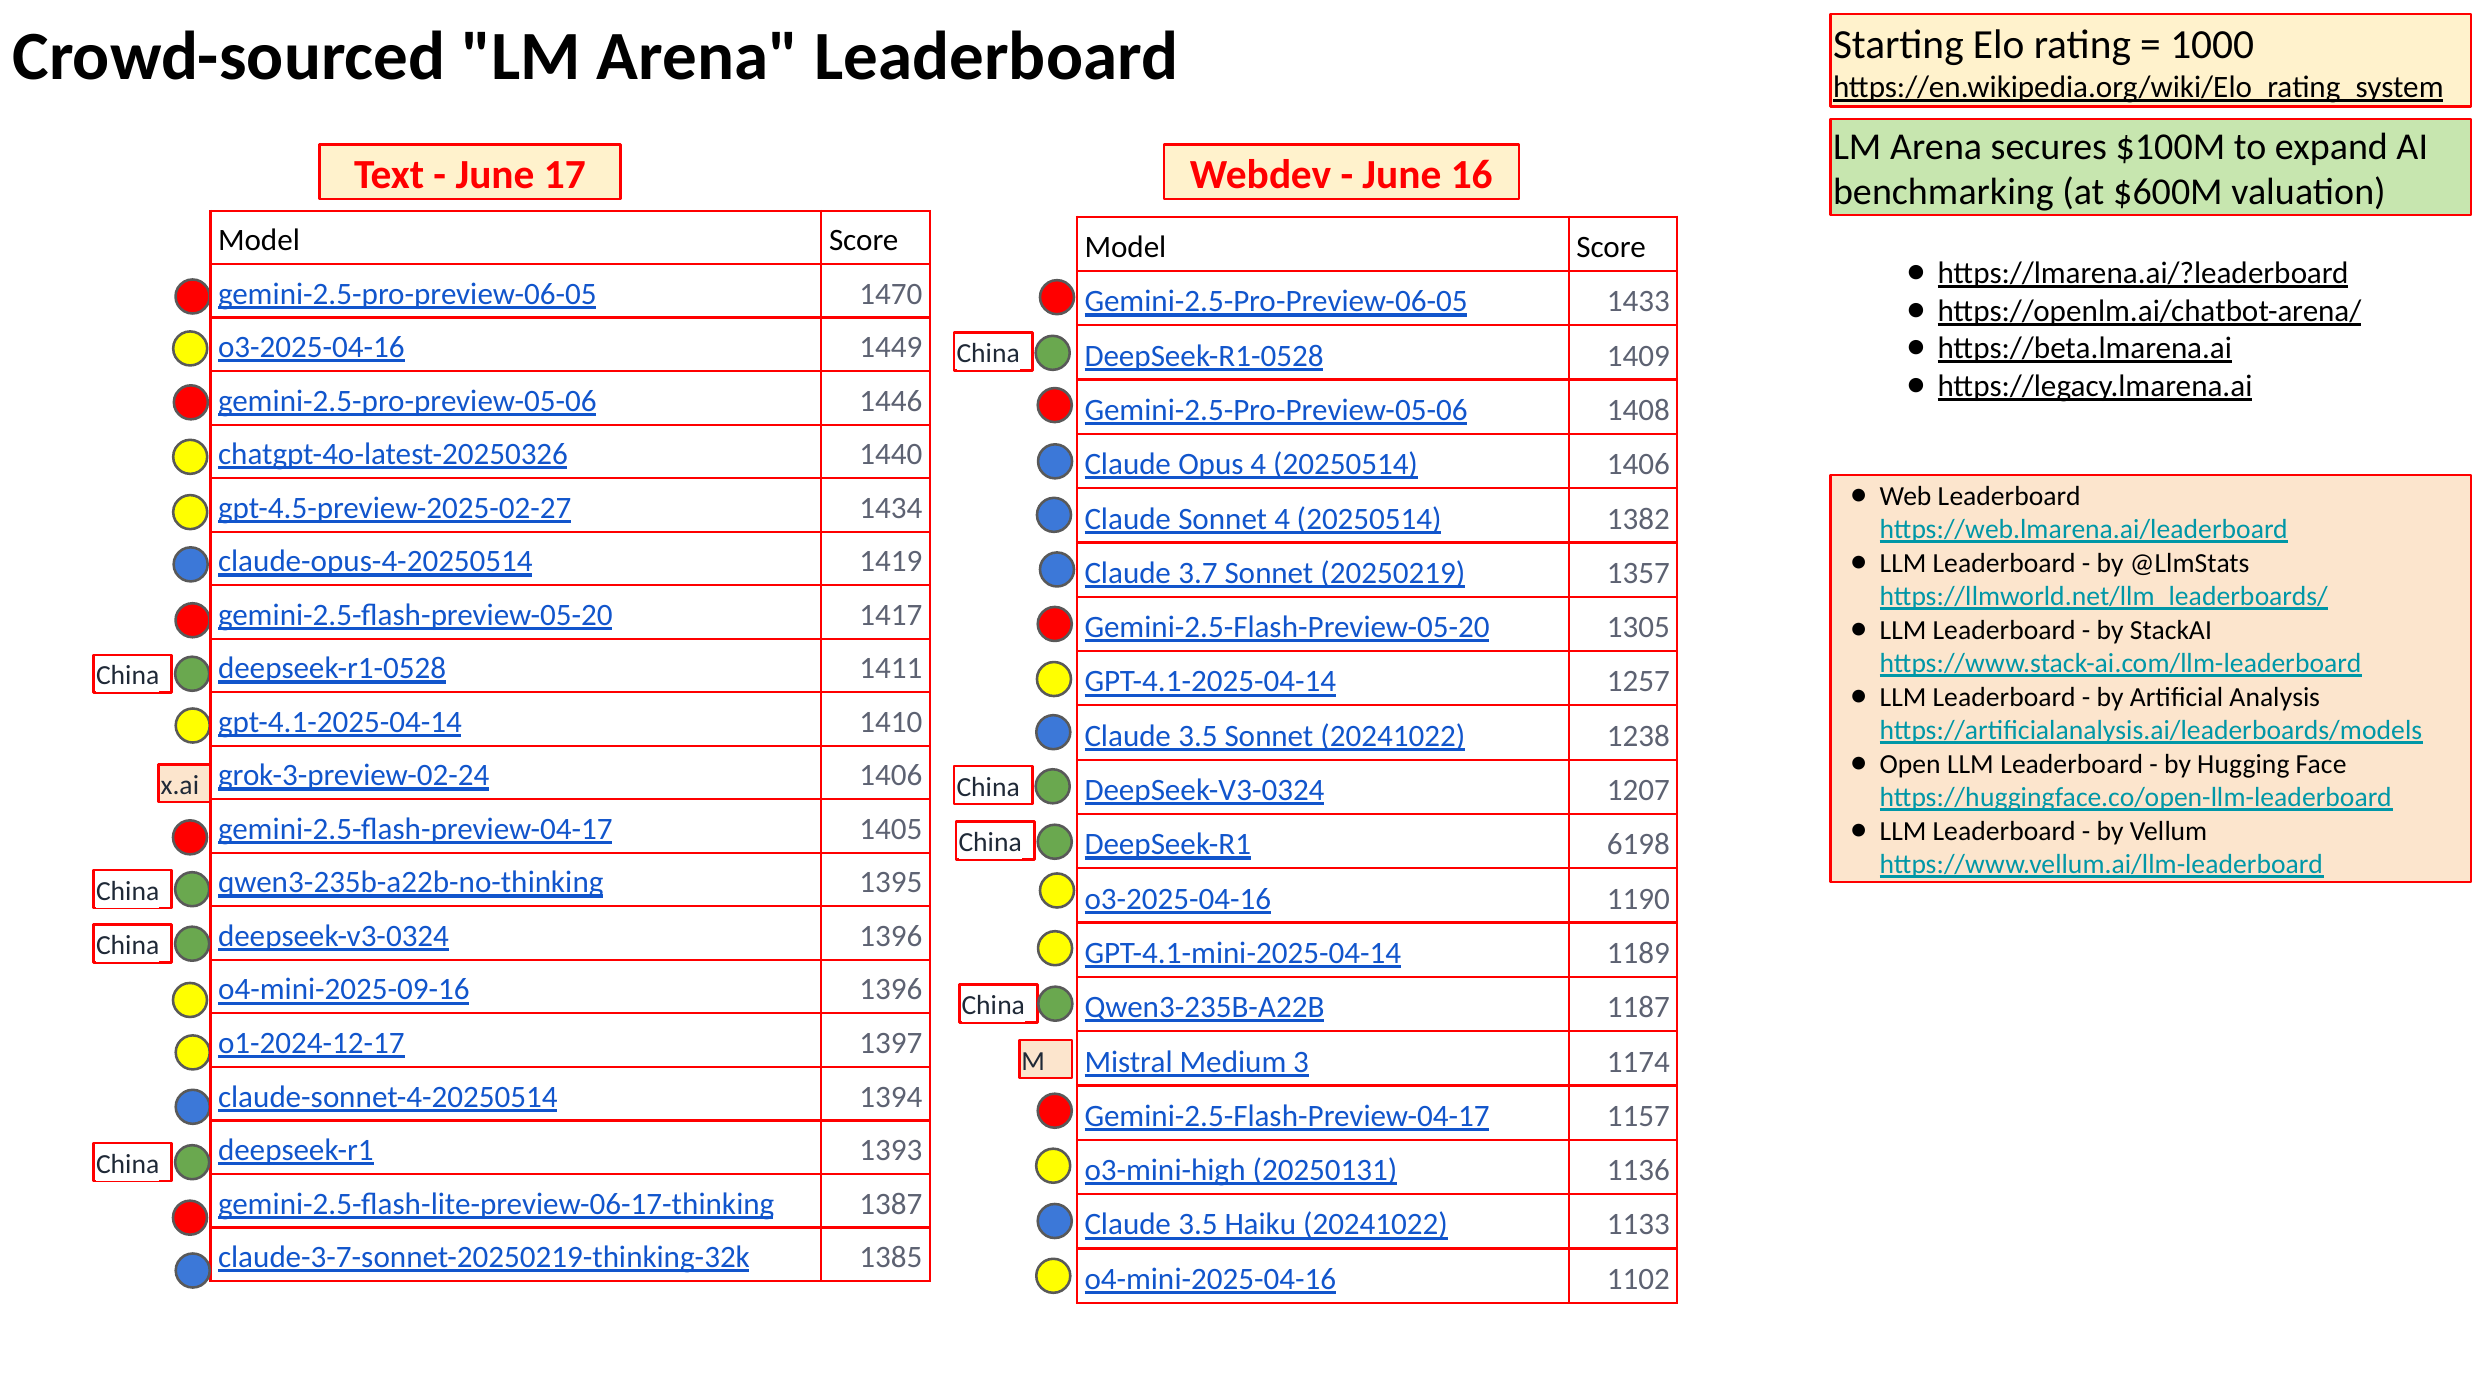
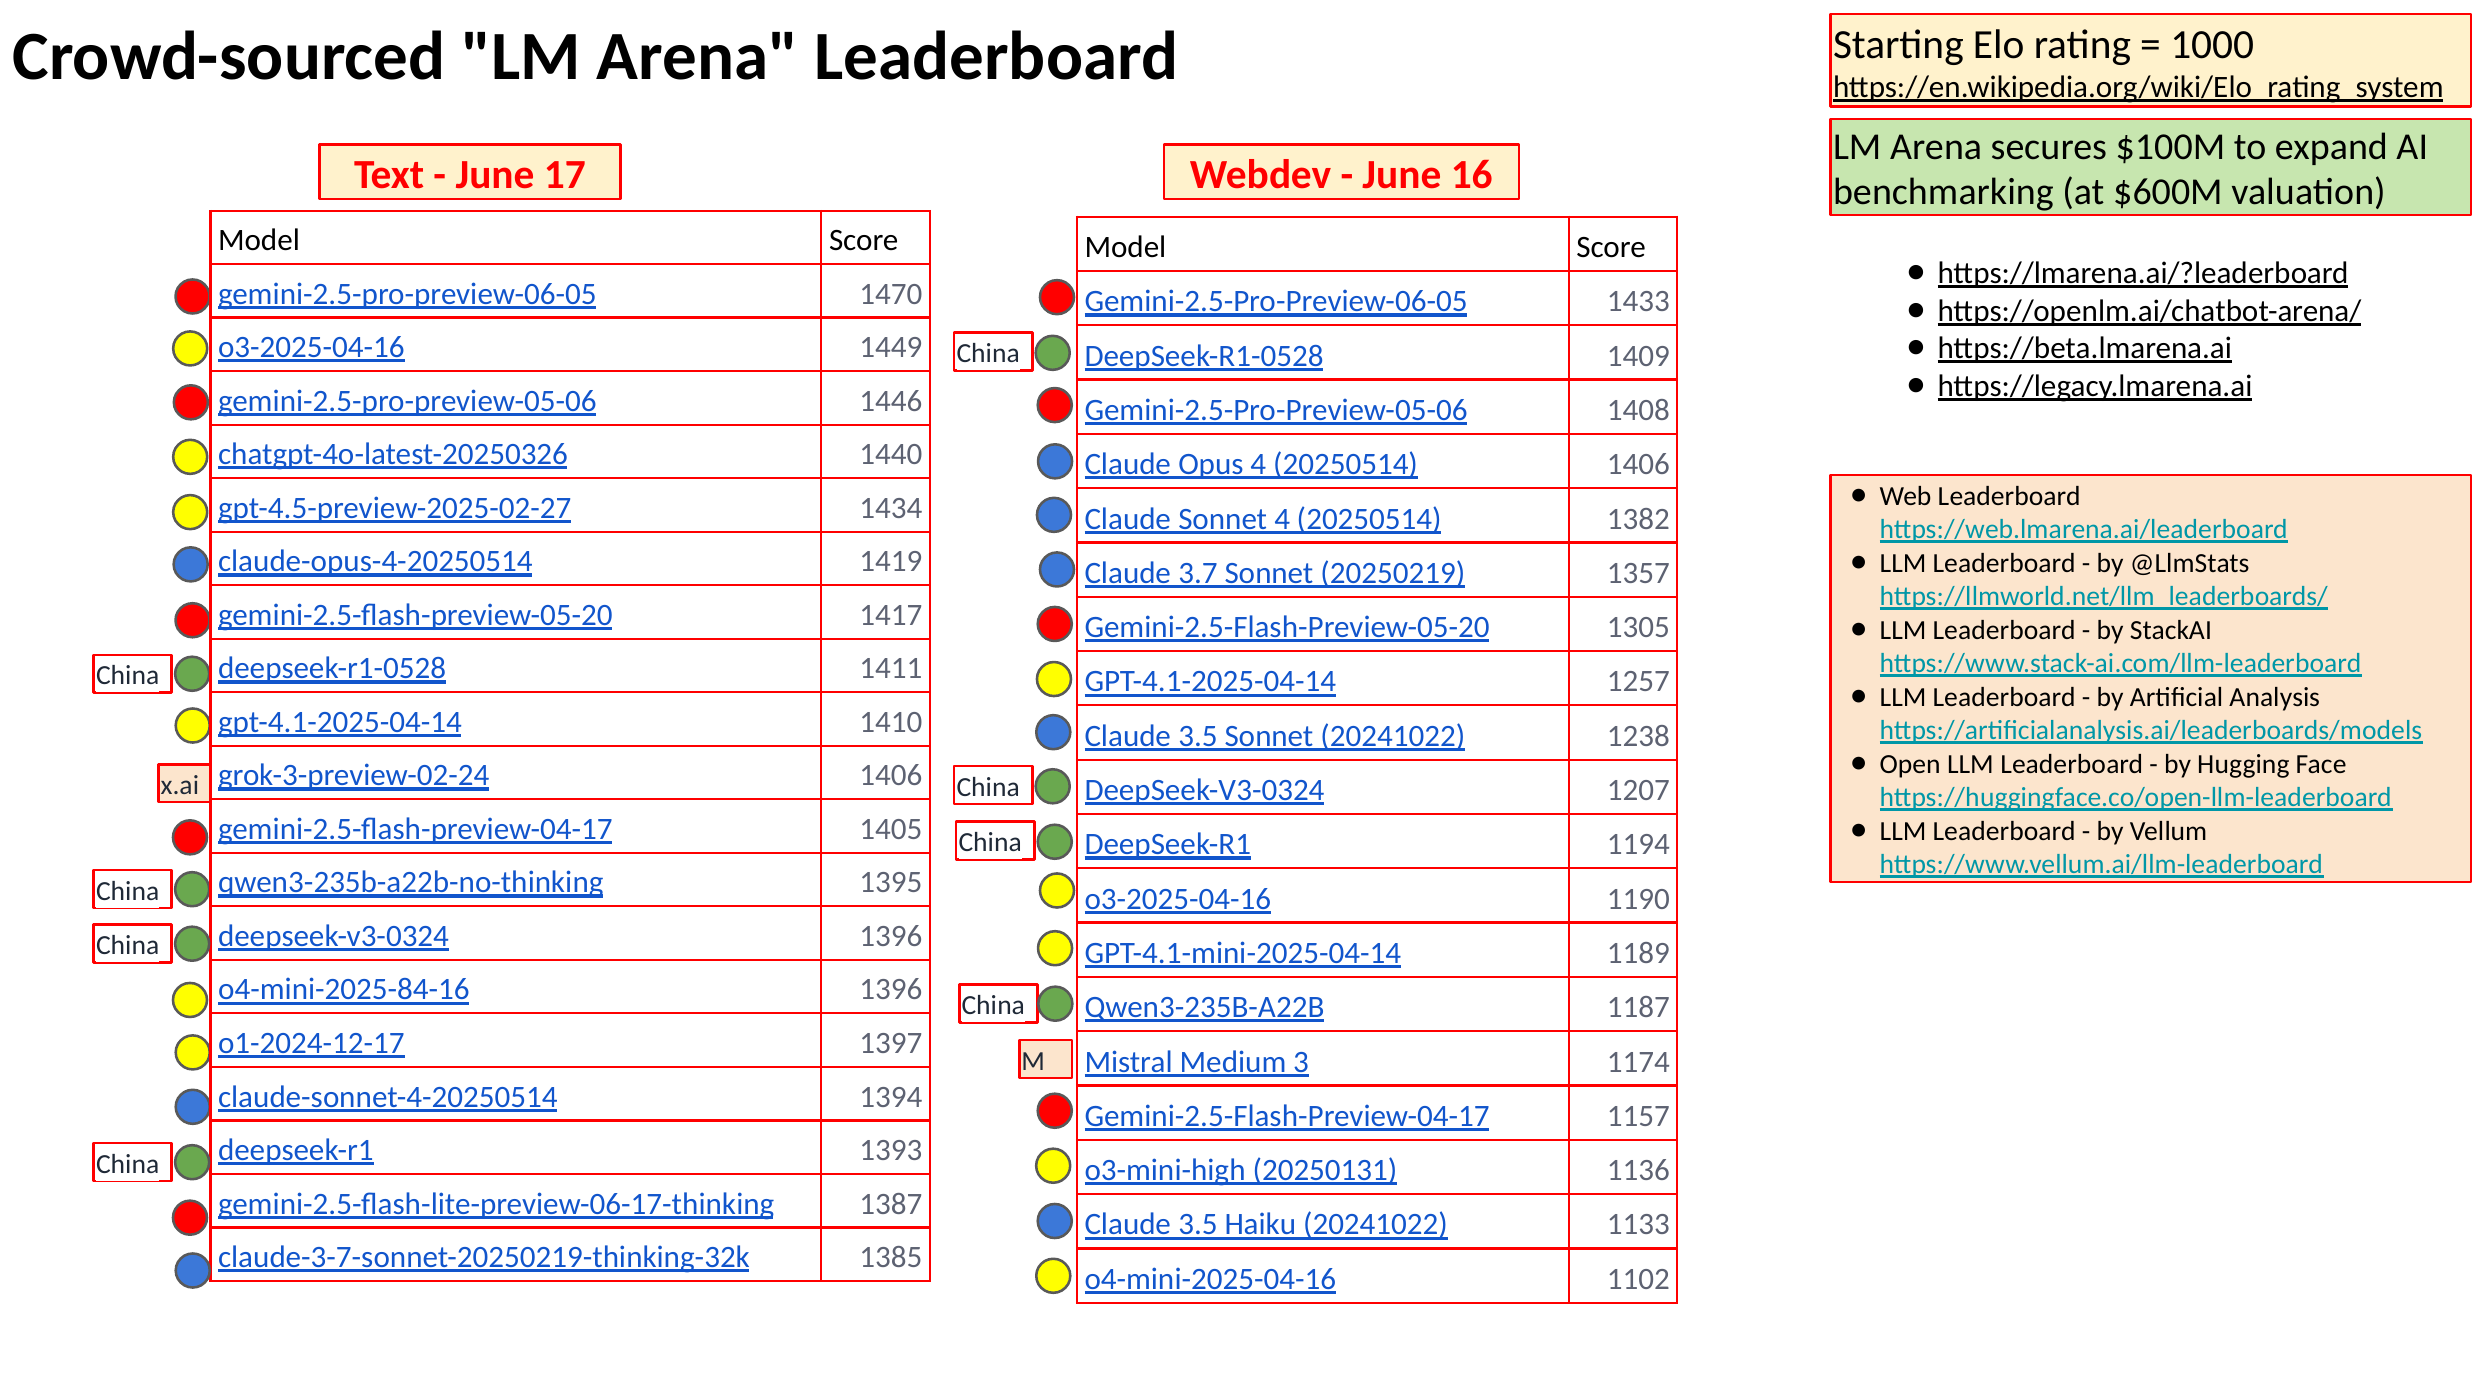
6198: 6198 -> 1194 (1638, 845)
o4-mini-2025-09-16: o4-mini-2025-09-16 -> o4-mini-2025-84-16 (344, 990)
